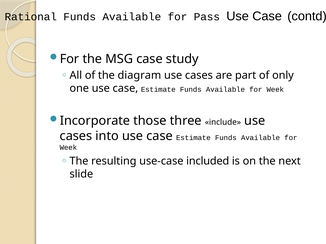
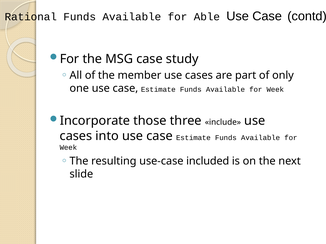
Pass: Pass -> Able (207, 17)
diagram: diagram -> member (139, 76)
